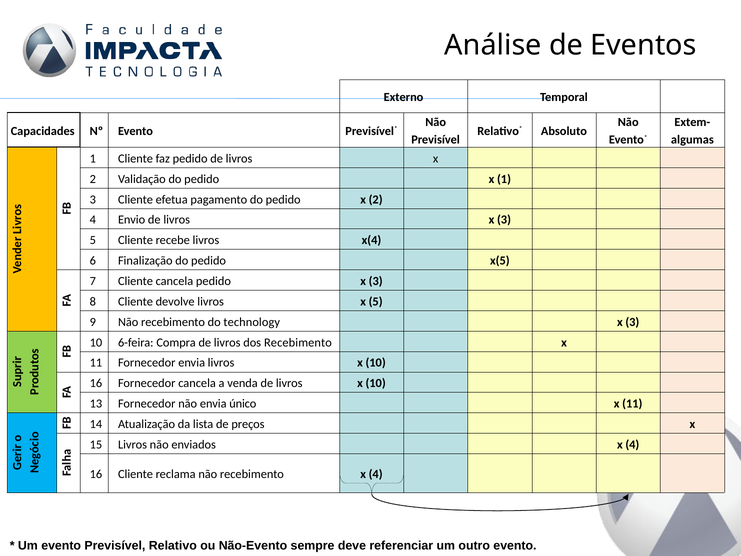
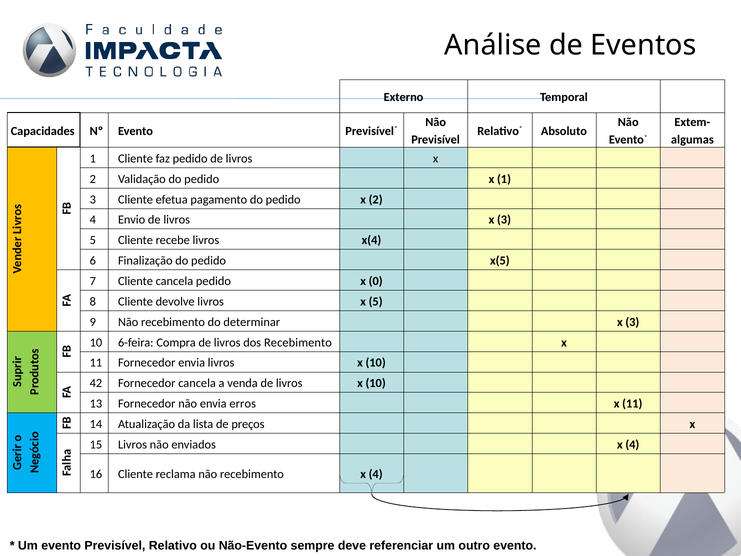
pedido x 3: 3 -> 0 (376, 281)
technology: technology -> determinar (252, 322)
A 16: 16 -> 42 (96, 383)
único: único -> erros (243, 404)
